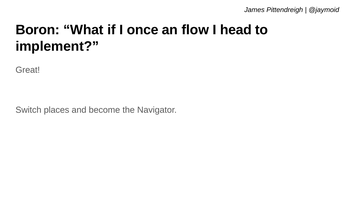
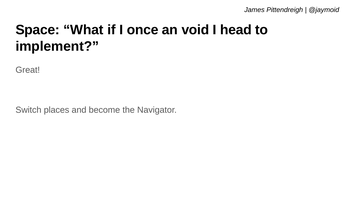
Boron: Boron -> Space (38, 30)
flow: flow -> void (195, 30)
